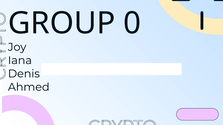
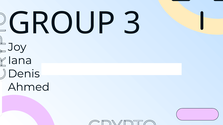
0: 0 -> 3 (132, 23)
